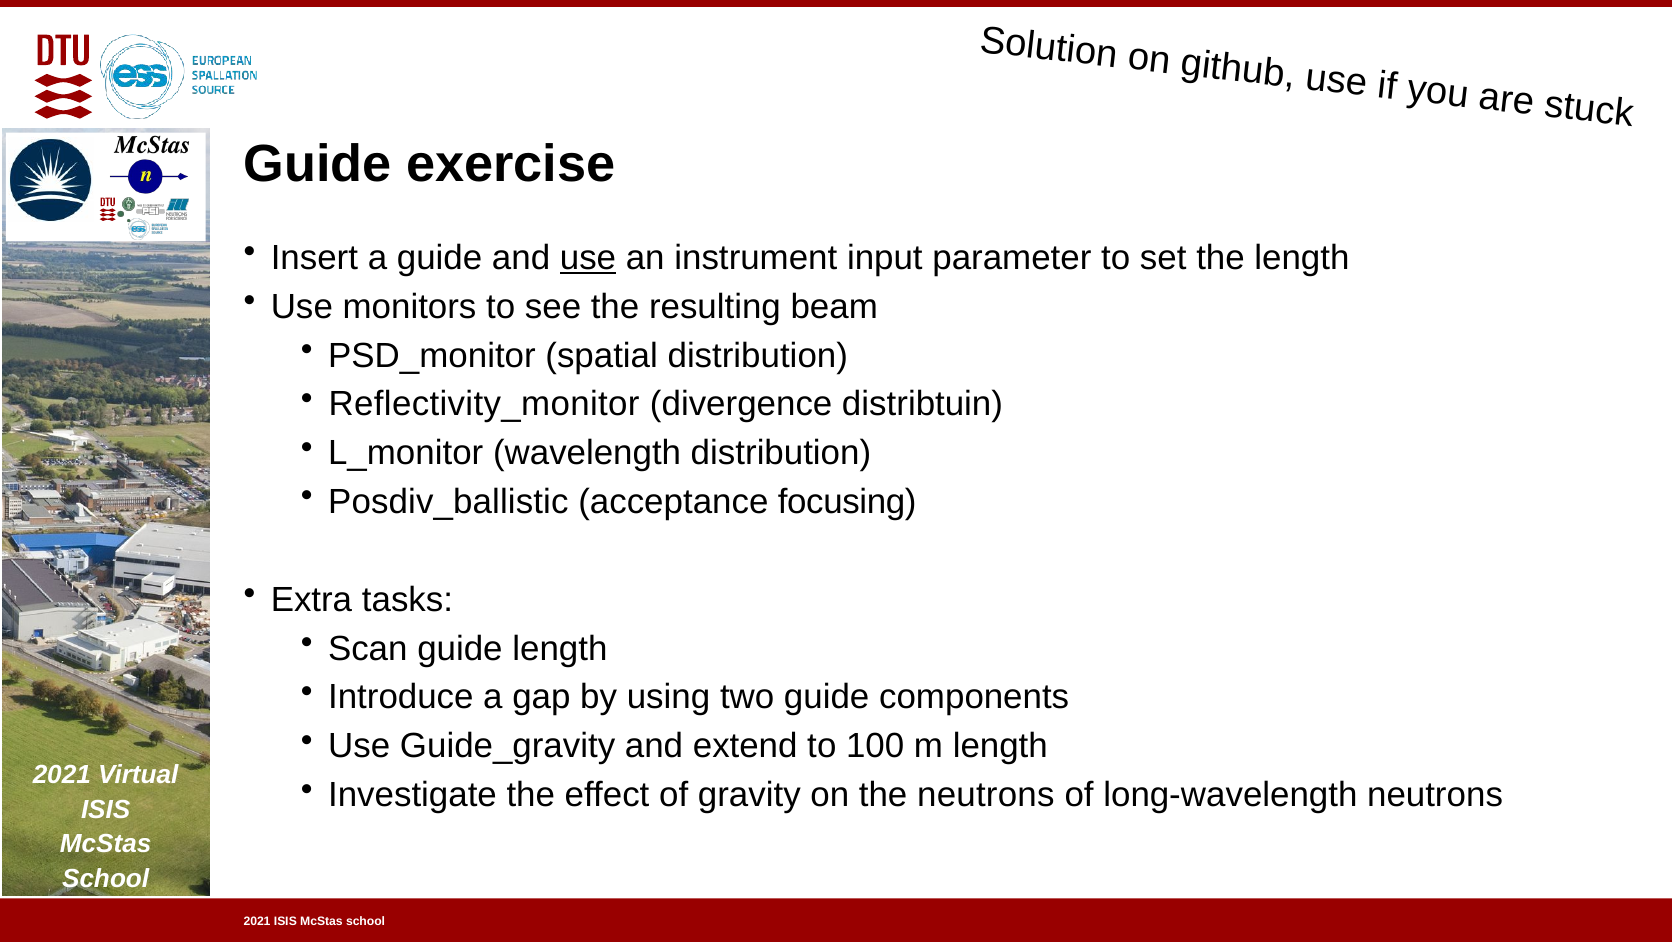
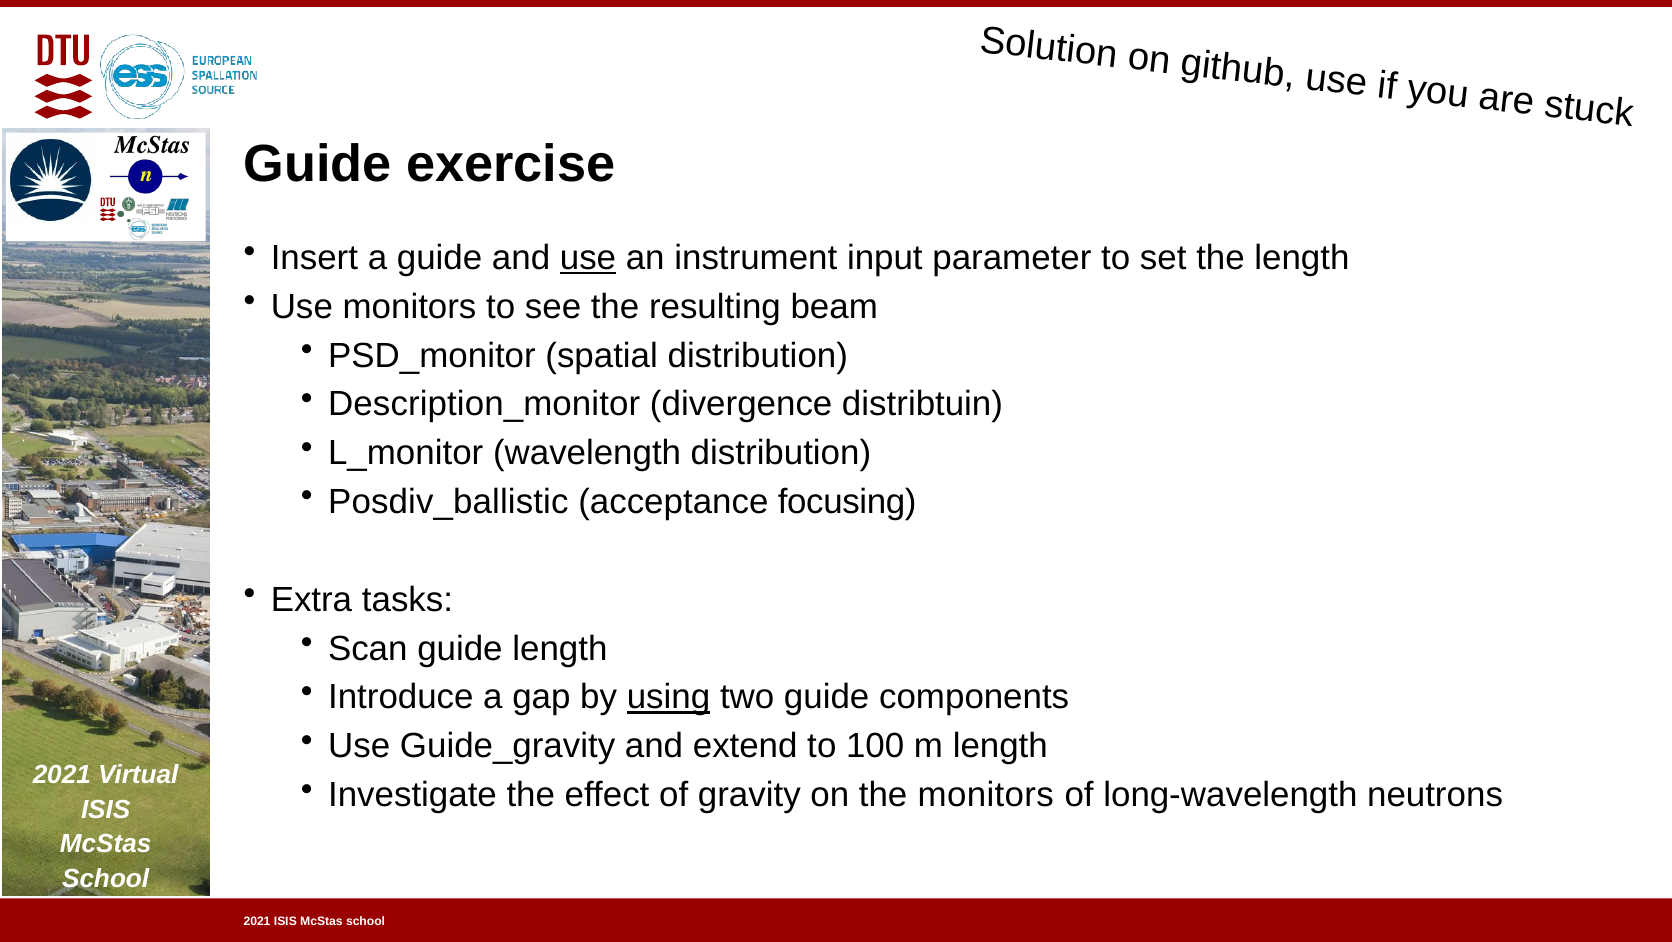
Reflectivity_monitor: Reflectivity_monitor -> Description_monitor (484, 404)
using underline: none -> present (669, 697)
the neutrons: neutrons -> monitors (986, 795)
